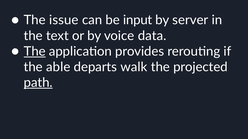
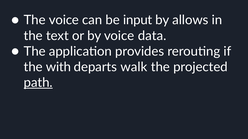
The issue: issue -> voice (64, 20)
server: server -> allows (190, 20)
The underline: present -> none (35, 52)
able: able -> with (58, 67)
